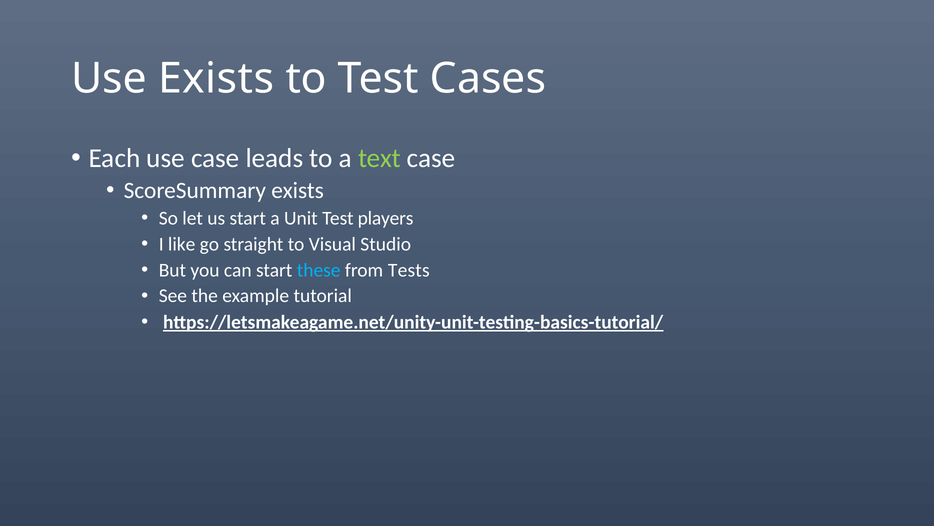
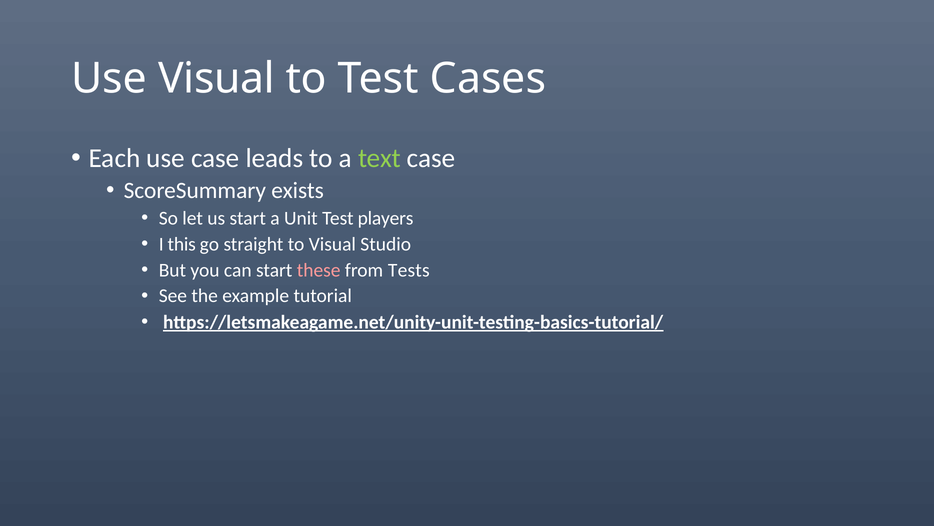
Use Exists: Exists -> Visual (217, 78)
like: like -> this (182, 244)
these colour: light blue -> pink (319, 270)
